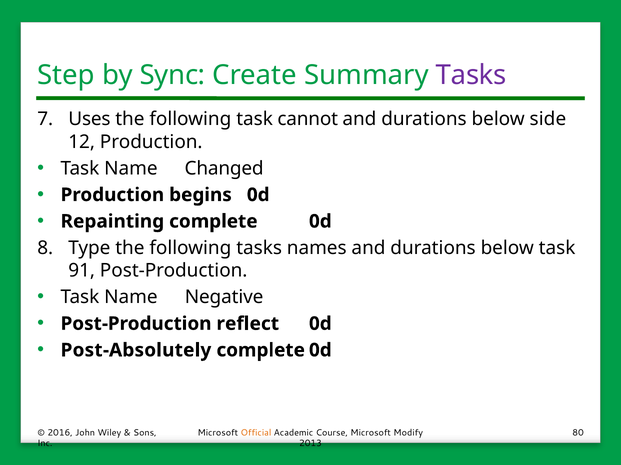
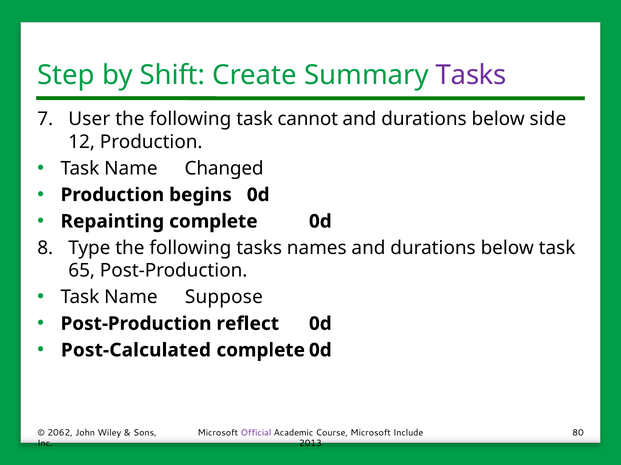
Sync: Sync -> Shift (172, 75)
Uses: Uses -> User (89, 119)
91: 91 -> 65 (82, 271)
Negative: Negative -> Suppose (224, 298)
Post-Absolutely: Post-Absolutely -> Post-Calculated (136, 351)
2016: 2016 -> 2062 (60, 433)
Official colour: orange -> purple (256, 433)
Modify: Modify -> Include (408, 433)
